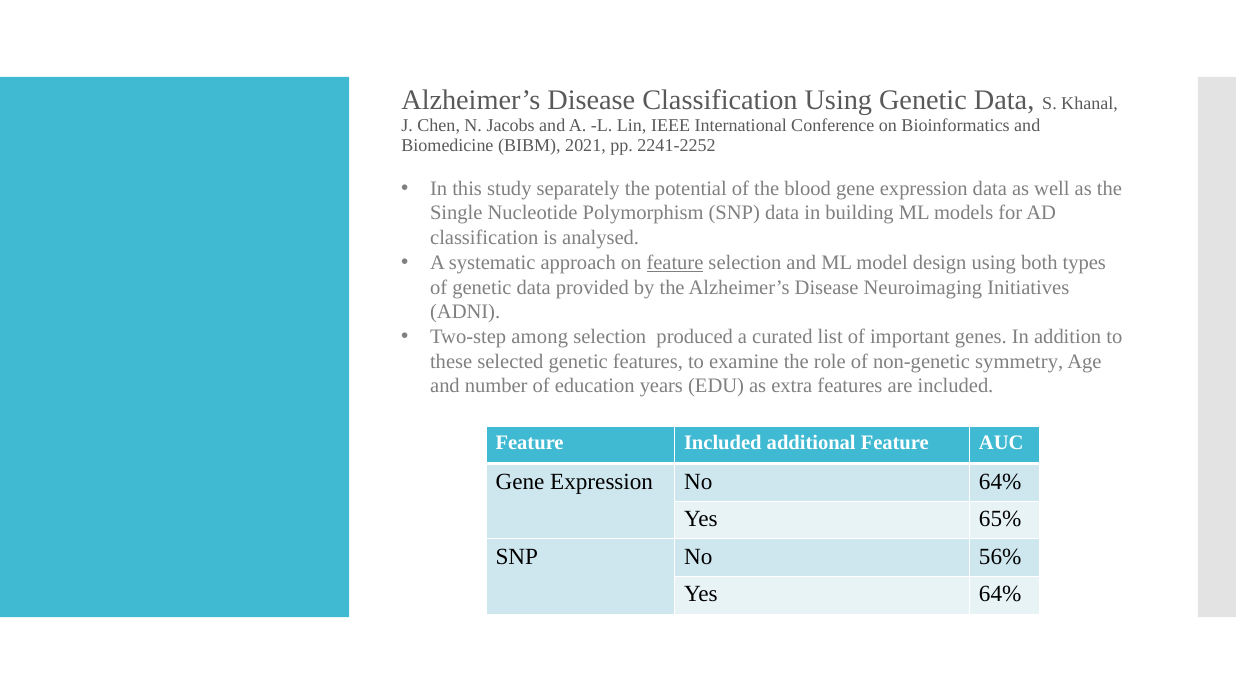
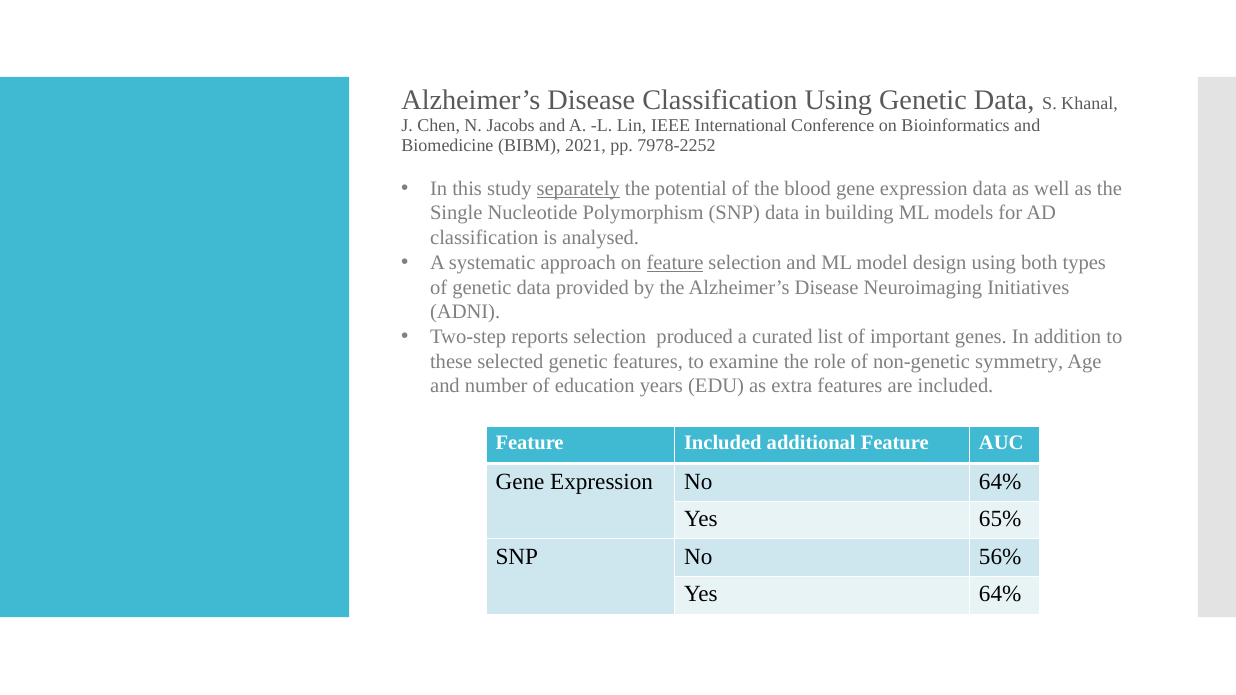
2241-2252: 2241-2252 -> 7978-2252 (677, 145)
separately underline: none -> present (578, 189)
among: among -> reports (540, 337)
